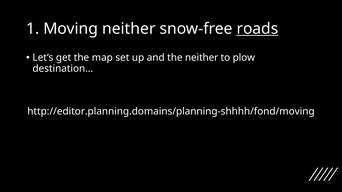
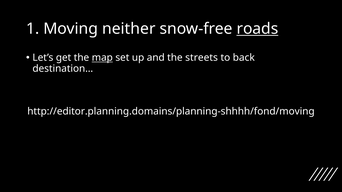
map underline: none -> present (102, 58)
the neither: neither -> streets (202, 58)
plow: plow -> back (244, 58)
